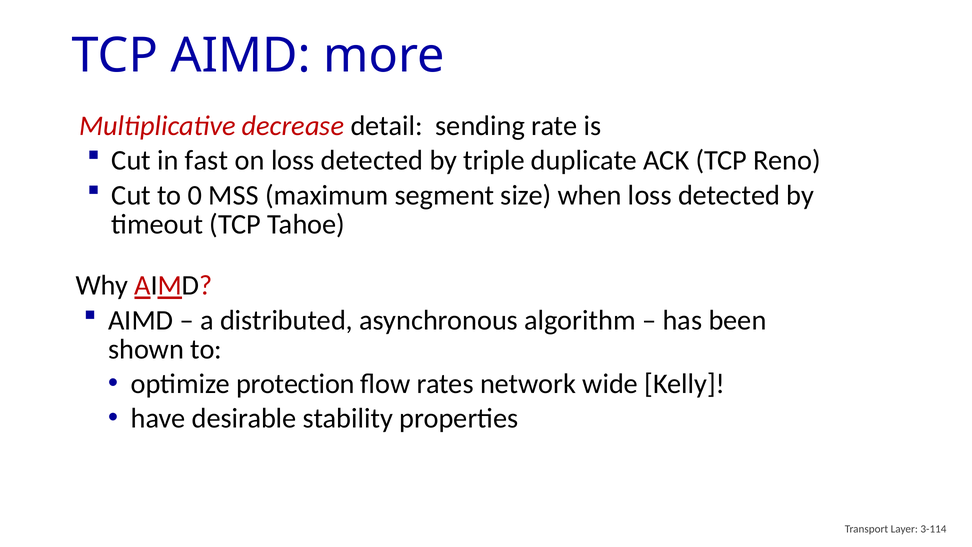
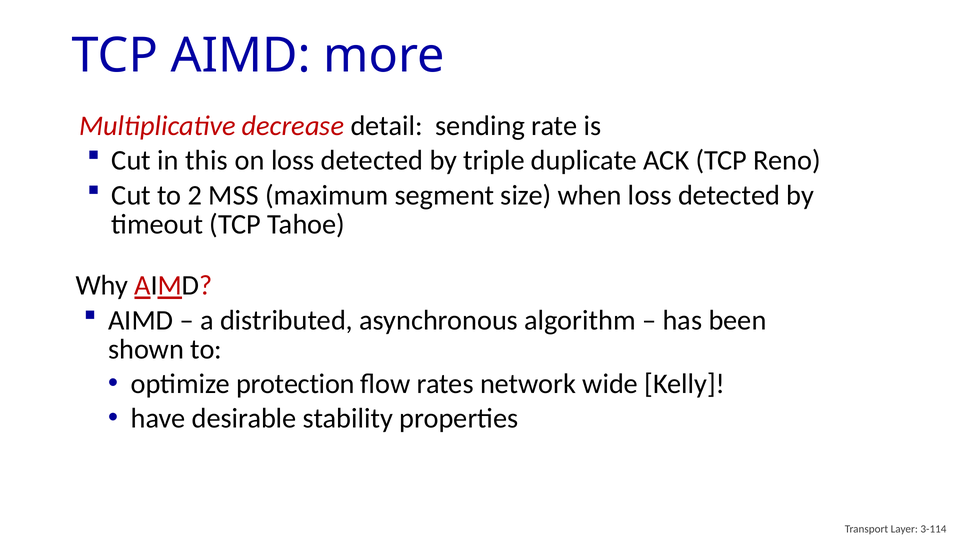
fast: fast -> this (207, 161)
0: 0 -> 2 (195, 195)
